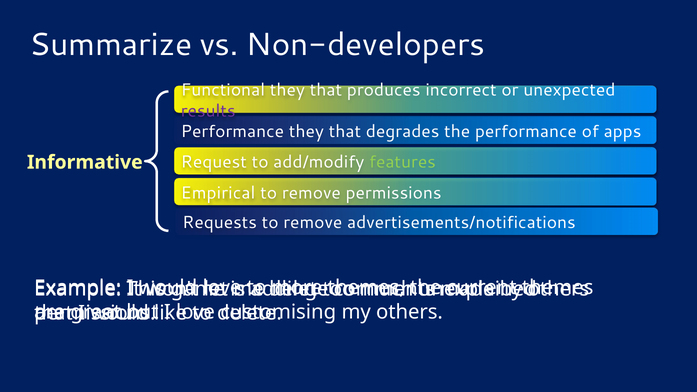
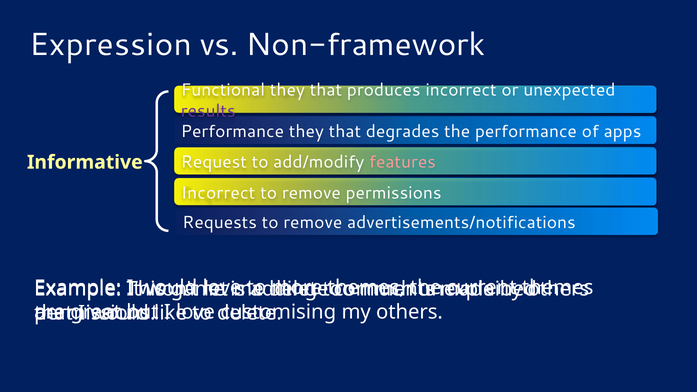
Summarize: Summarize -> Expression (111, 45)
Non-developers: Non-developers -> Non-framework (366, 45)
features colour: light green -> pink (402, 162)
Empirical: Empirical -> Incorrect (218, 193)
